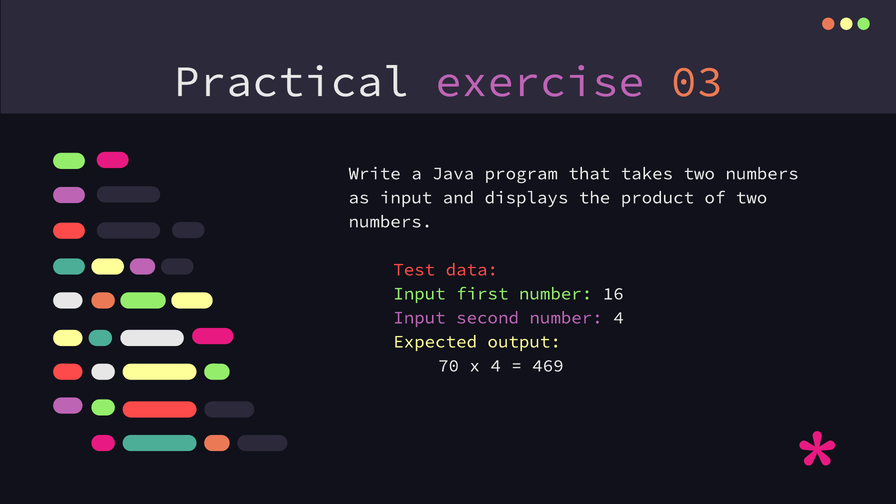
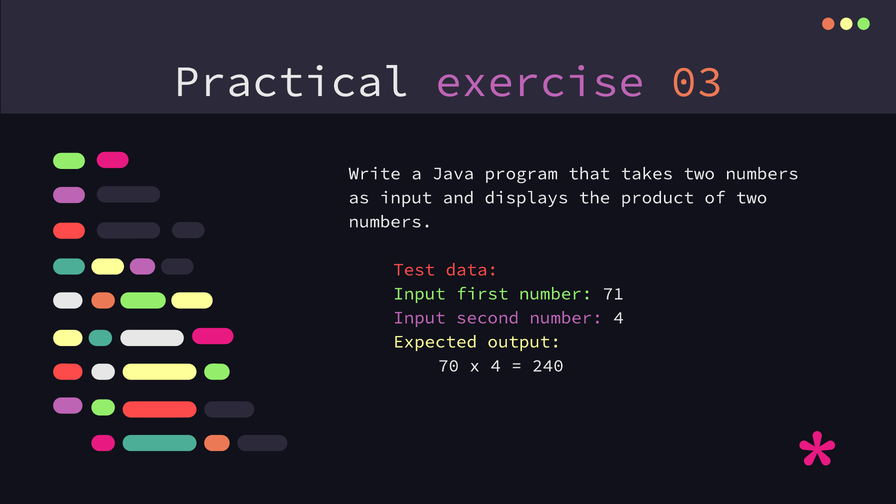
16: 16 -> 71 (613, 294)
469: 469 -> 240 (548, 366)
